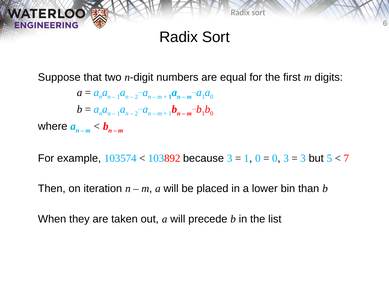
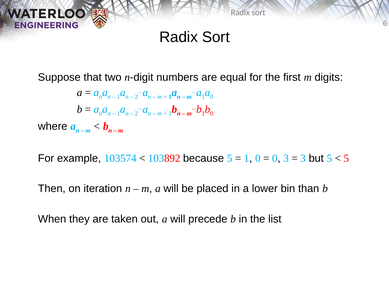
because 3: 3 -> 5 (230, 158)
7: 7 -> 5 (346, 158)
